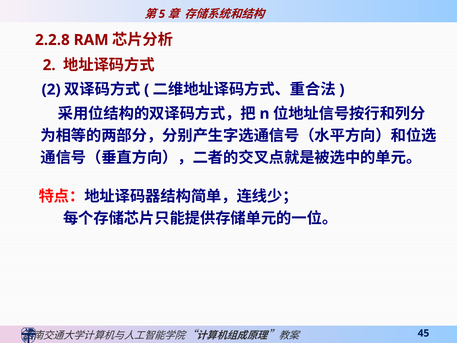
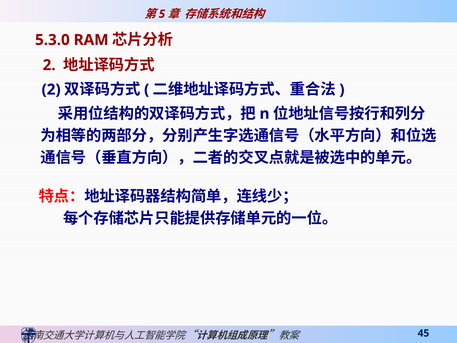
2.2.8: 2.2.8 -> 5.3.0 (52, 40)
